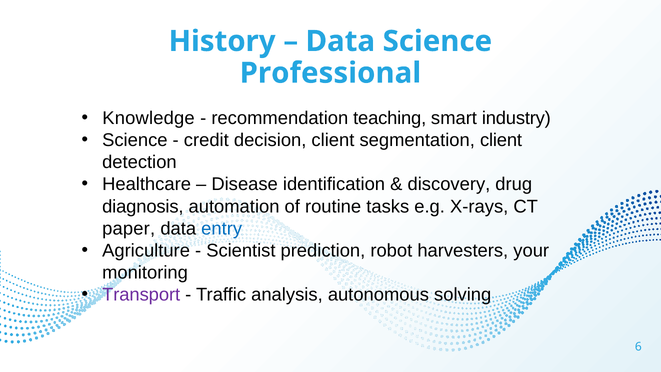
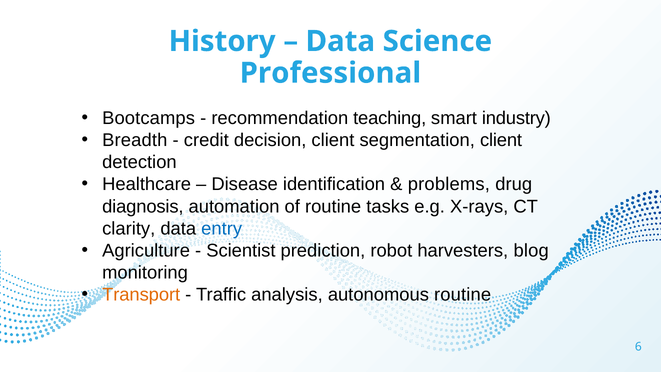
Knowledge: Knowledge -> Bootcamps (149, 118)
Science: Science -> Breadth (135, 140)
discovery: discovery -> problems (449, 184)
paper: paper -> clarity (129, 228)
your: your -> blog (531, 250)
Transport colour: purple -> orange (141, 295)
autonomous solving: solving -> routine (463, 295)
